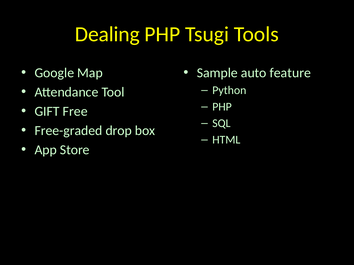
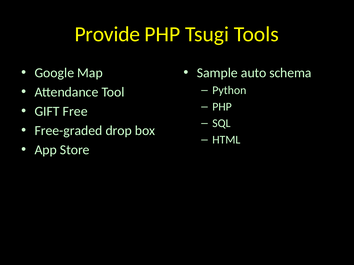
Dealing: Dealing -> Provide (107, 34)
feature: feature -> schema (290, 73)
